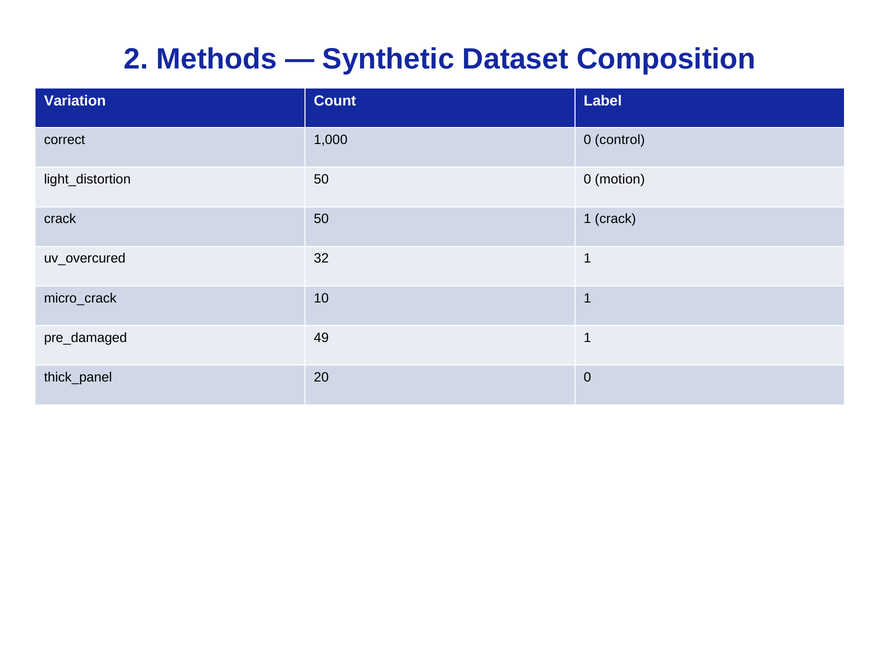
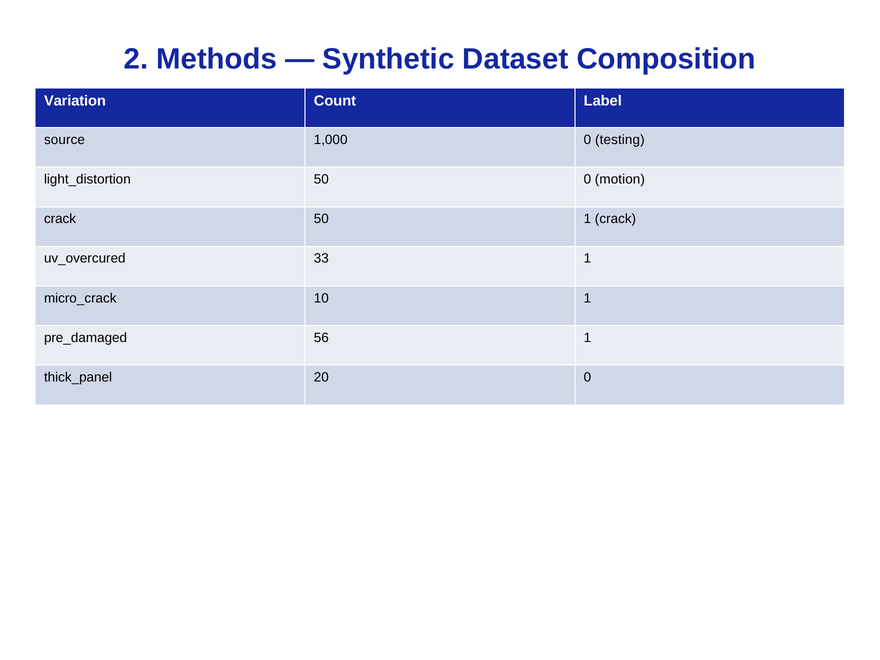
correct: correct -> source (64, 140)
control: control -> testing (620, 140)
32: 32 -> 33 (321, 259)
49: 49 -> 56 (321, 338)
